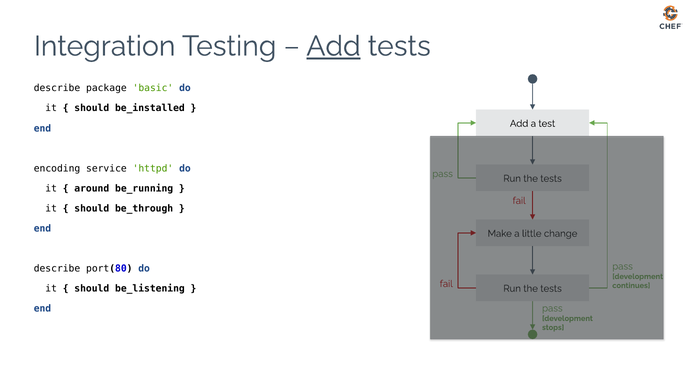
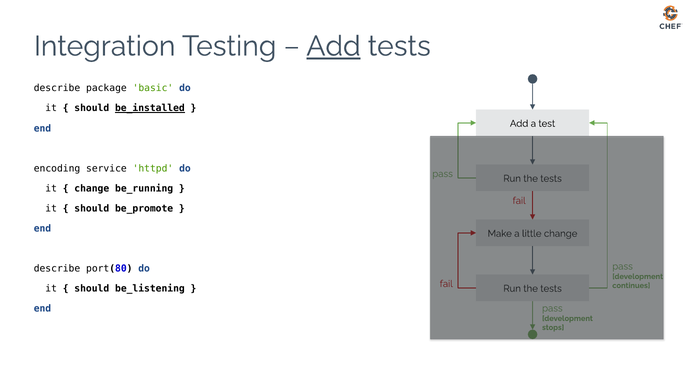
be_installed underline: none -> present (150, 108)
around: around -> change (92, 188)
be_through: be_through -> be_promote (144, 208)
